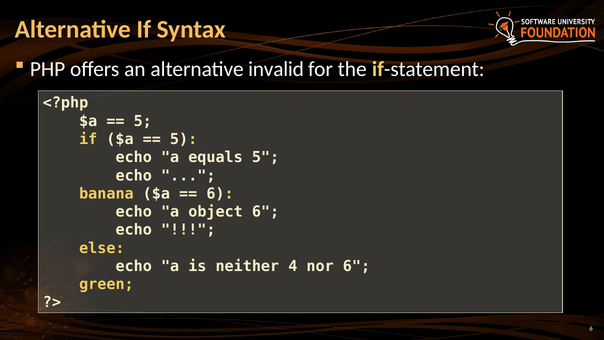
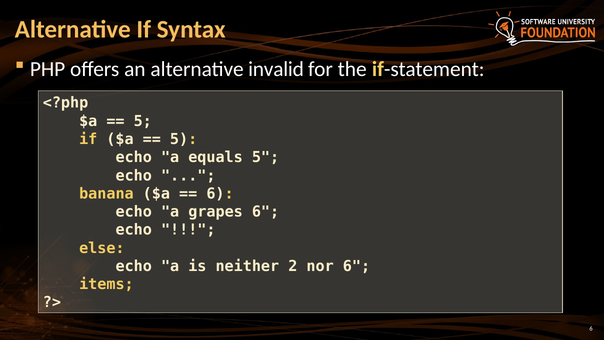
object: object -> grapes (216, 212)
4: 4 -> 2 (293, 266)
green: green -> items (106, 284)
